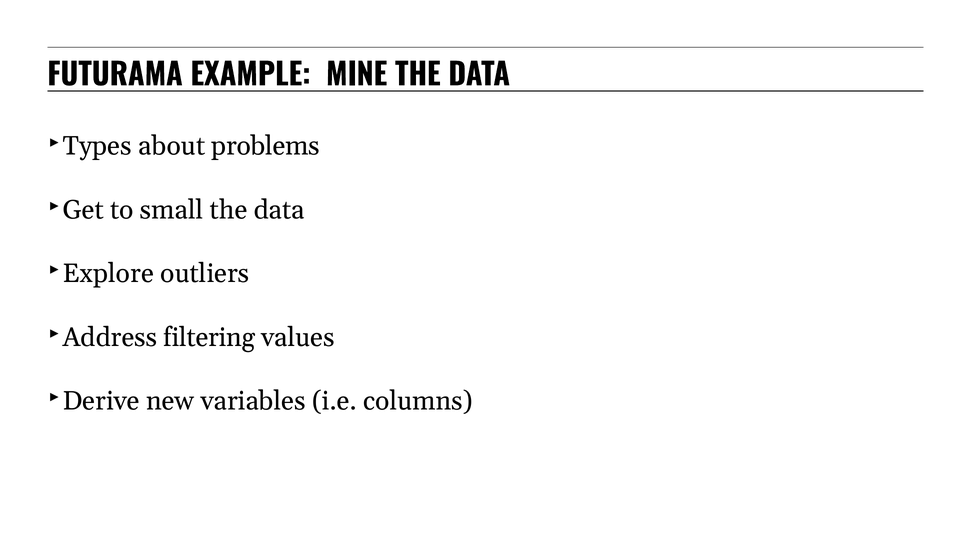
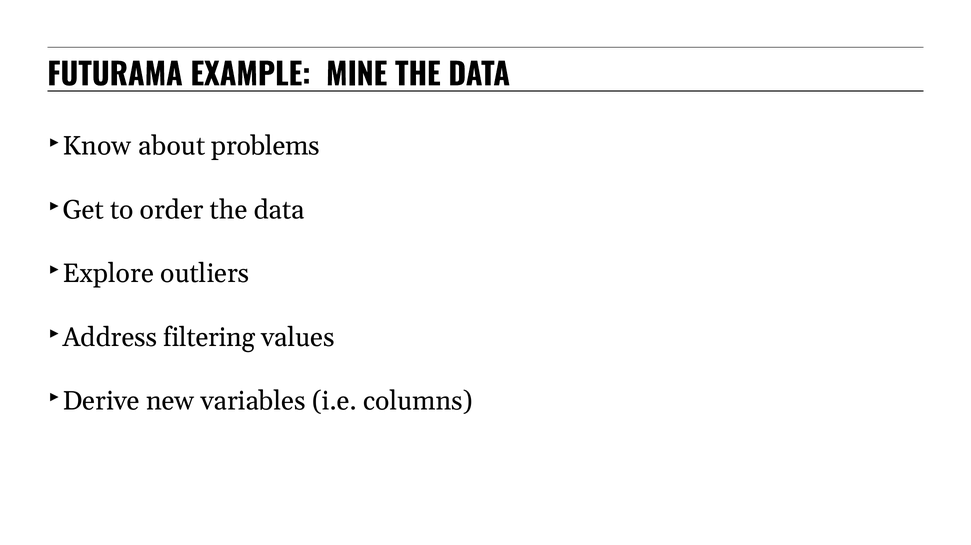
Types: Types -> Know (97, 146)
small: small -> order (172, 210)
